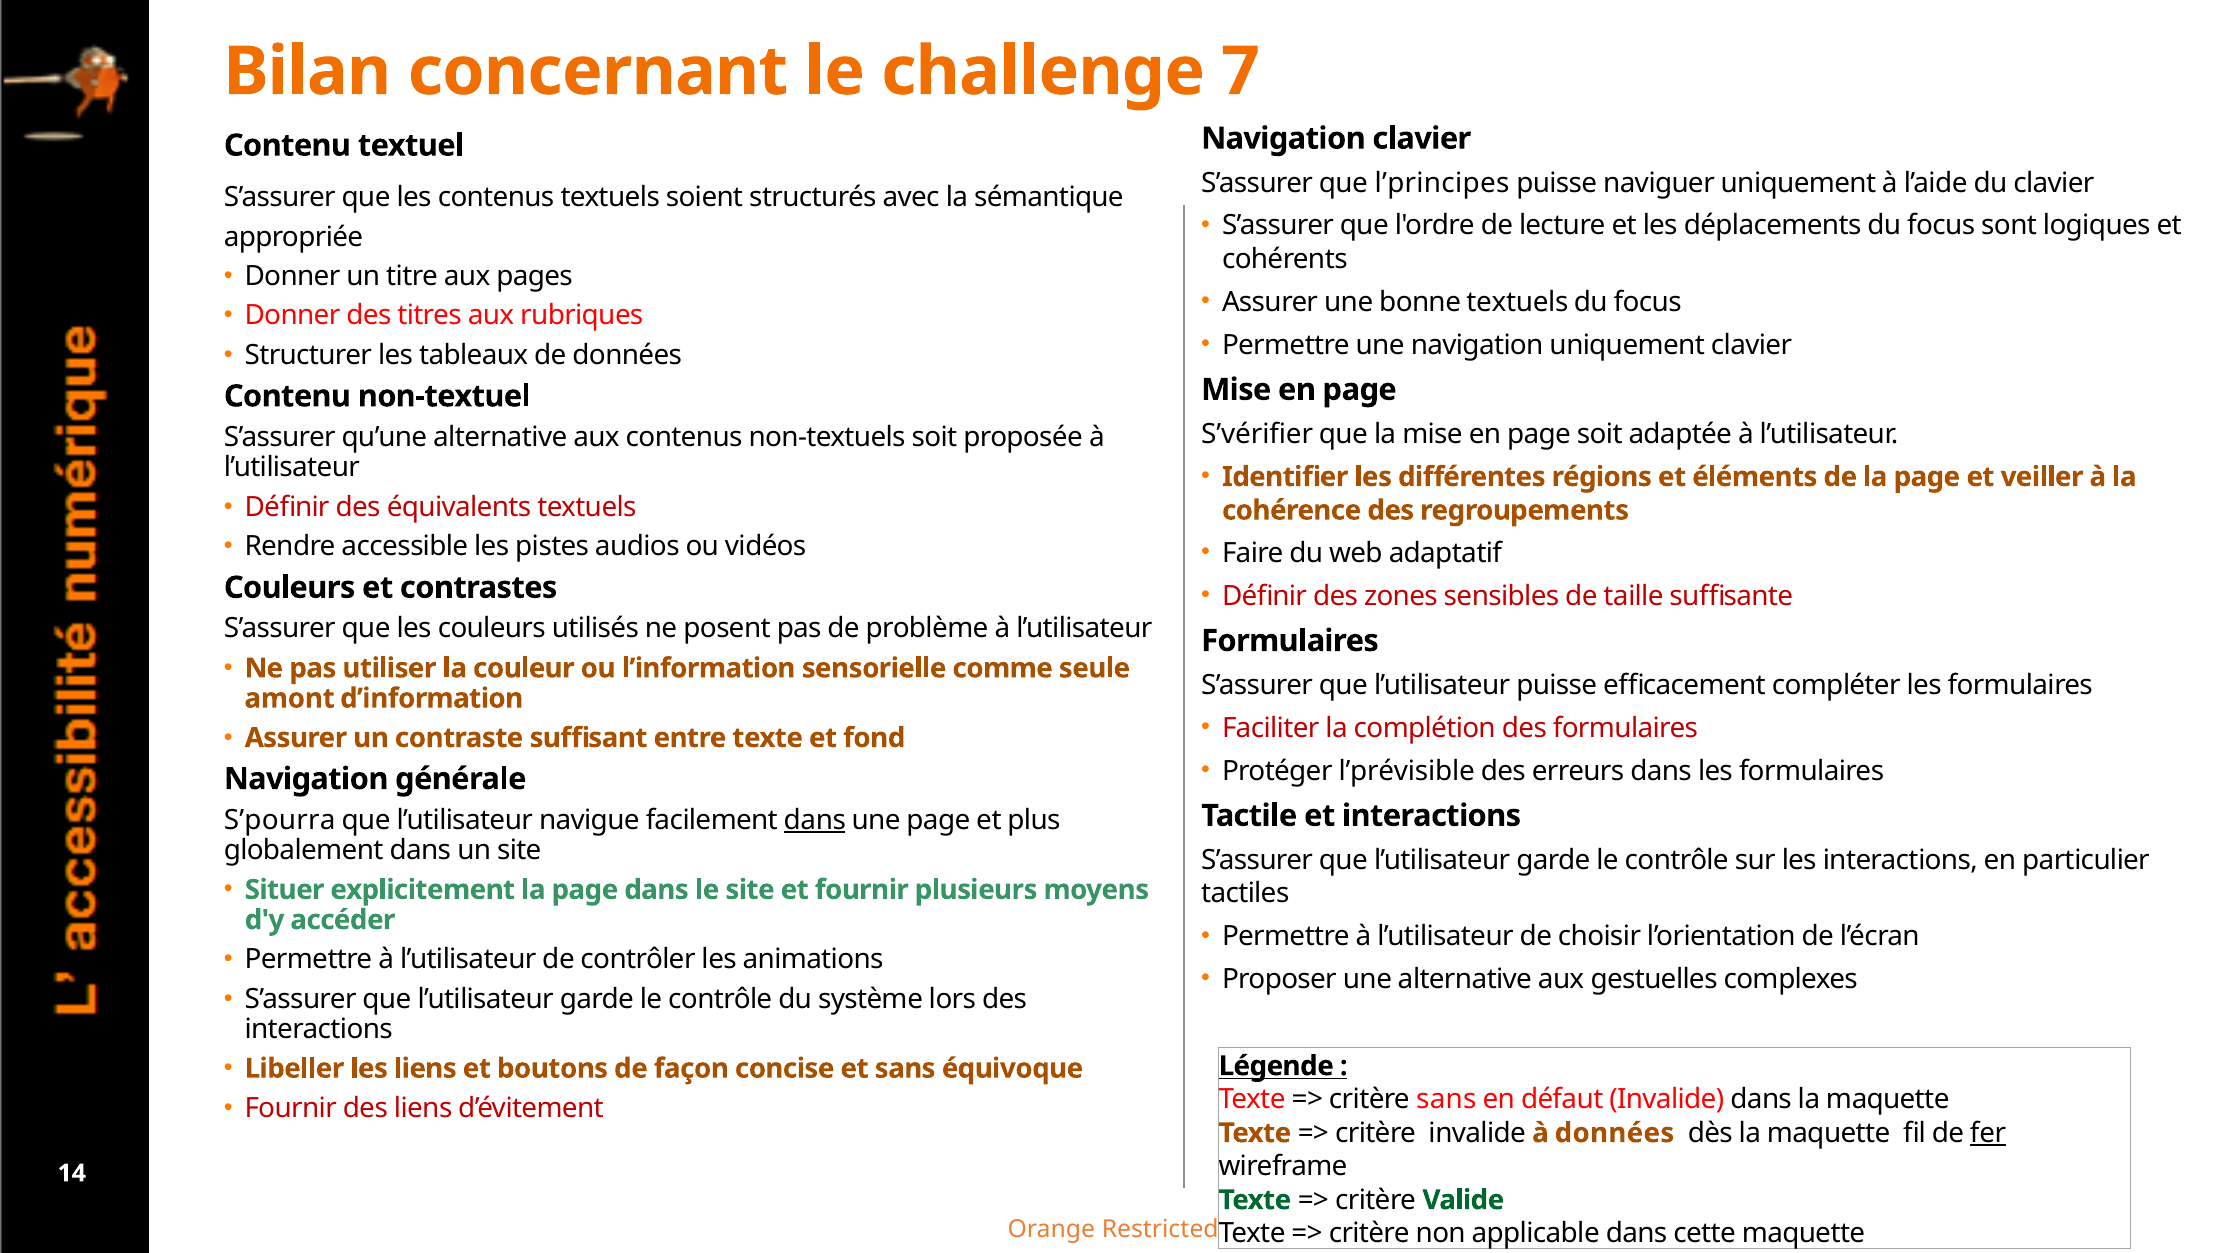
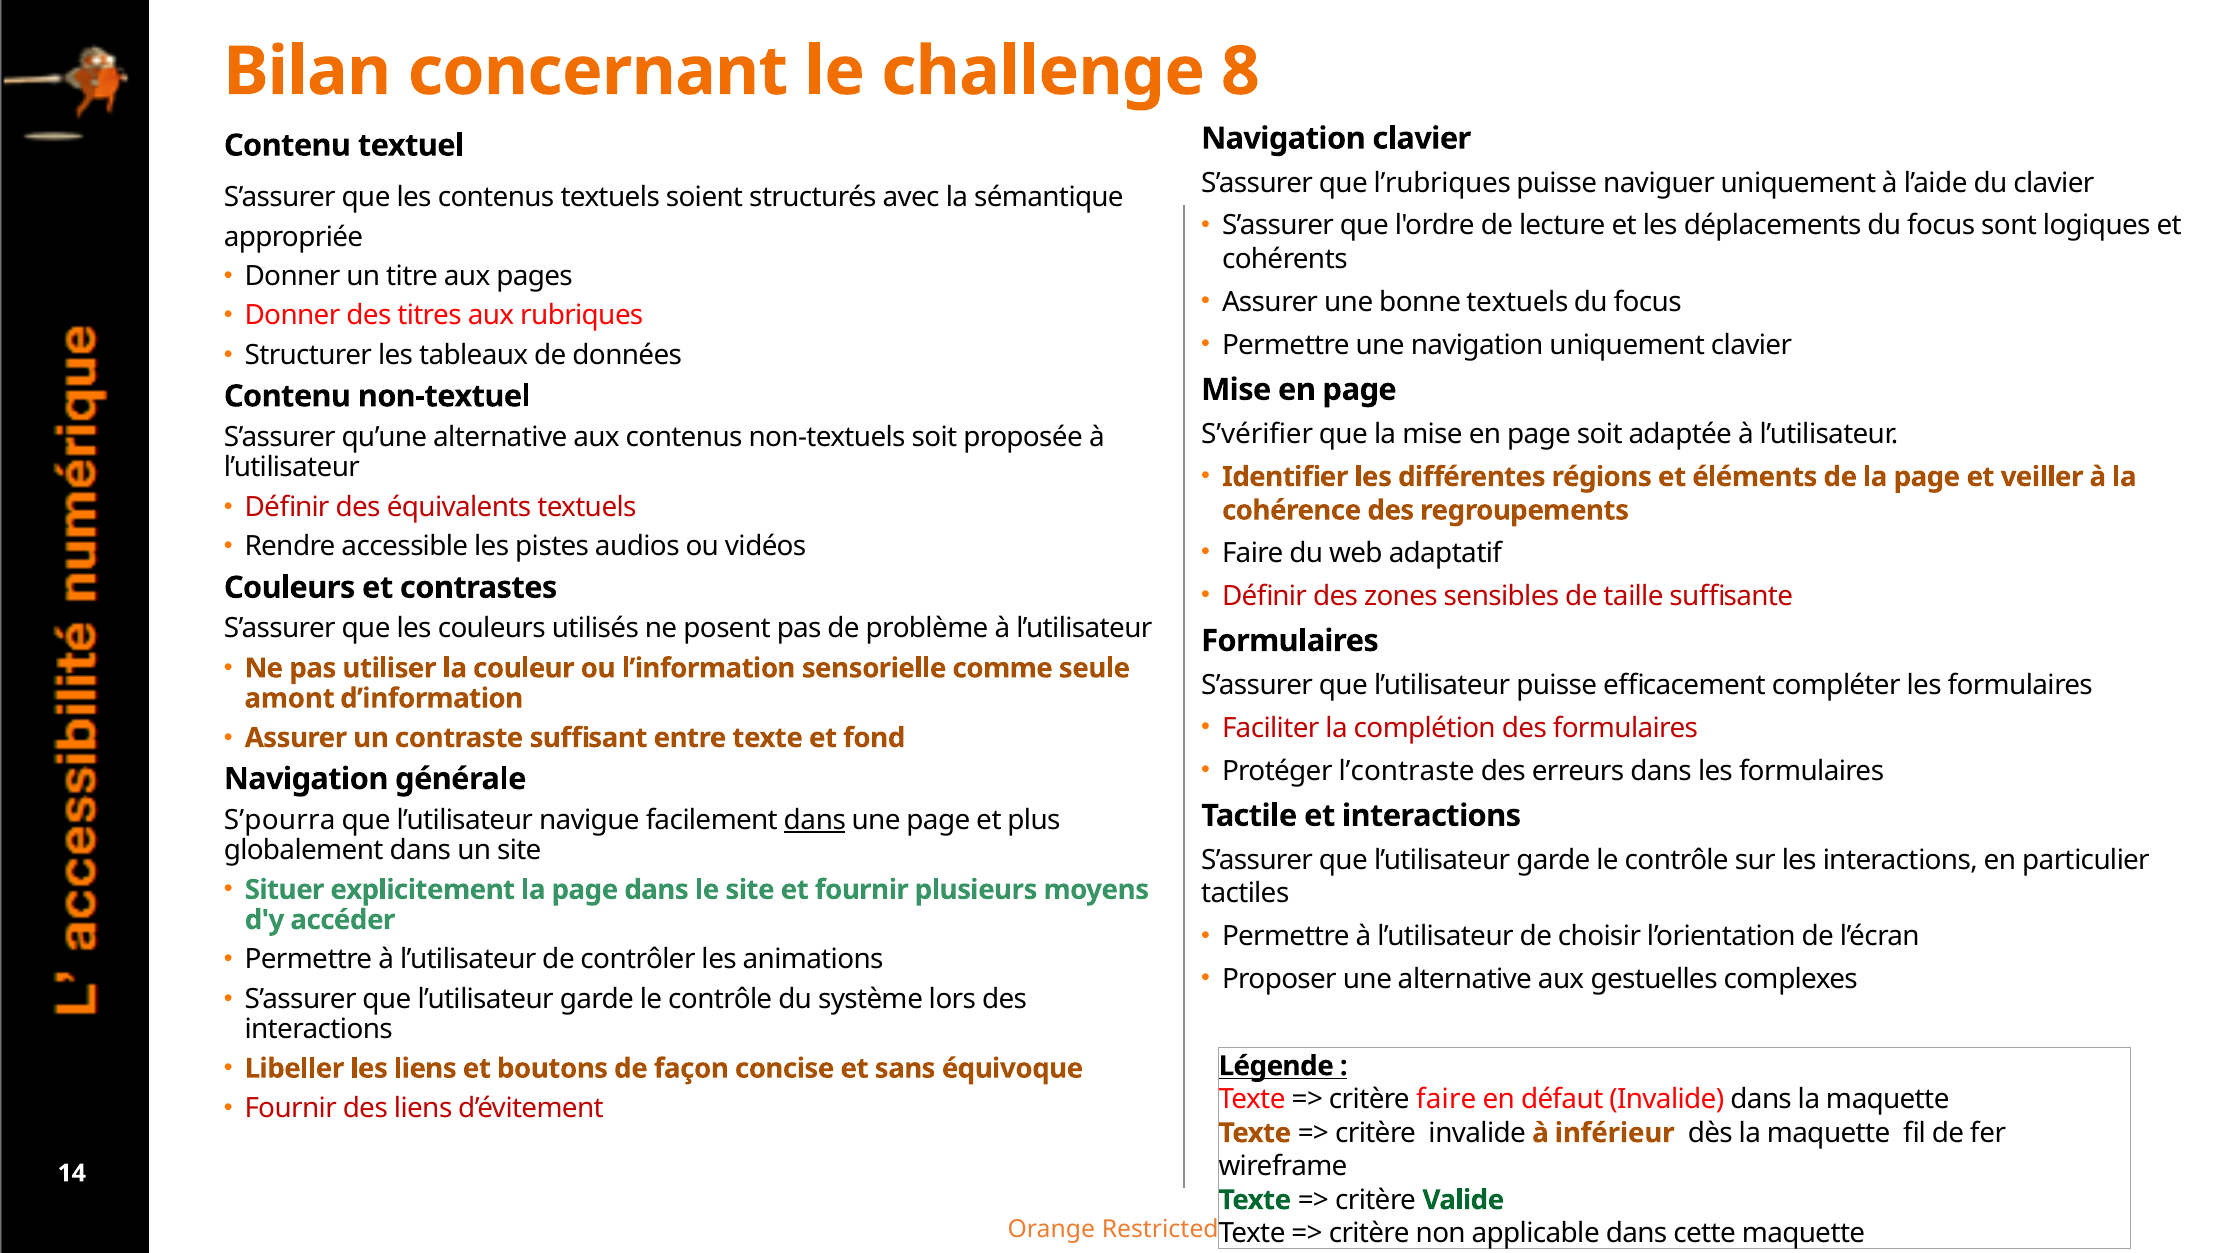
7: 7 -> 8 (1240, 72)
l’principes: l’principes -> l’rubriques (1442, 183)
l’prévisible: l’prévisible -> l’contraste (1407, 771)
critère sans: sans -> faire (1446, 1099)
à données: données -> inférieur (1615, 1133)
fer underline: present -> none (1988, 1133)
